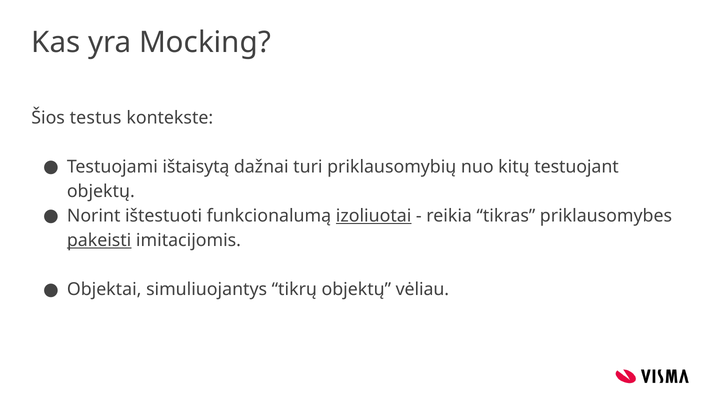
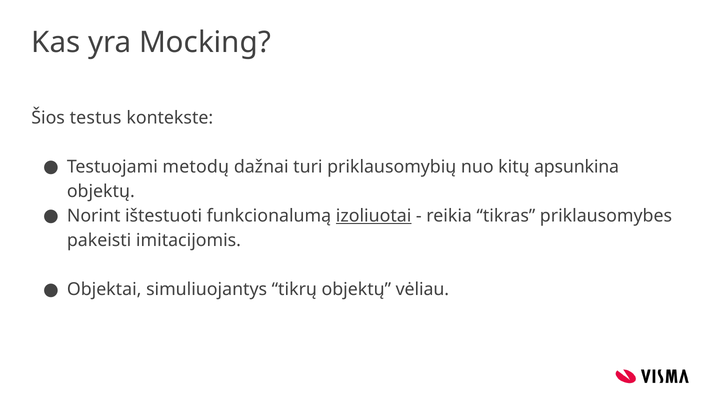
ištaisytą: ištaisytą -> metodų (196, 167)
testuojant: testuojant -> apsunkina (577, 167)
pakeisti underline: present -> none (99, 240)
